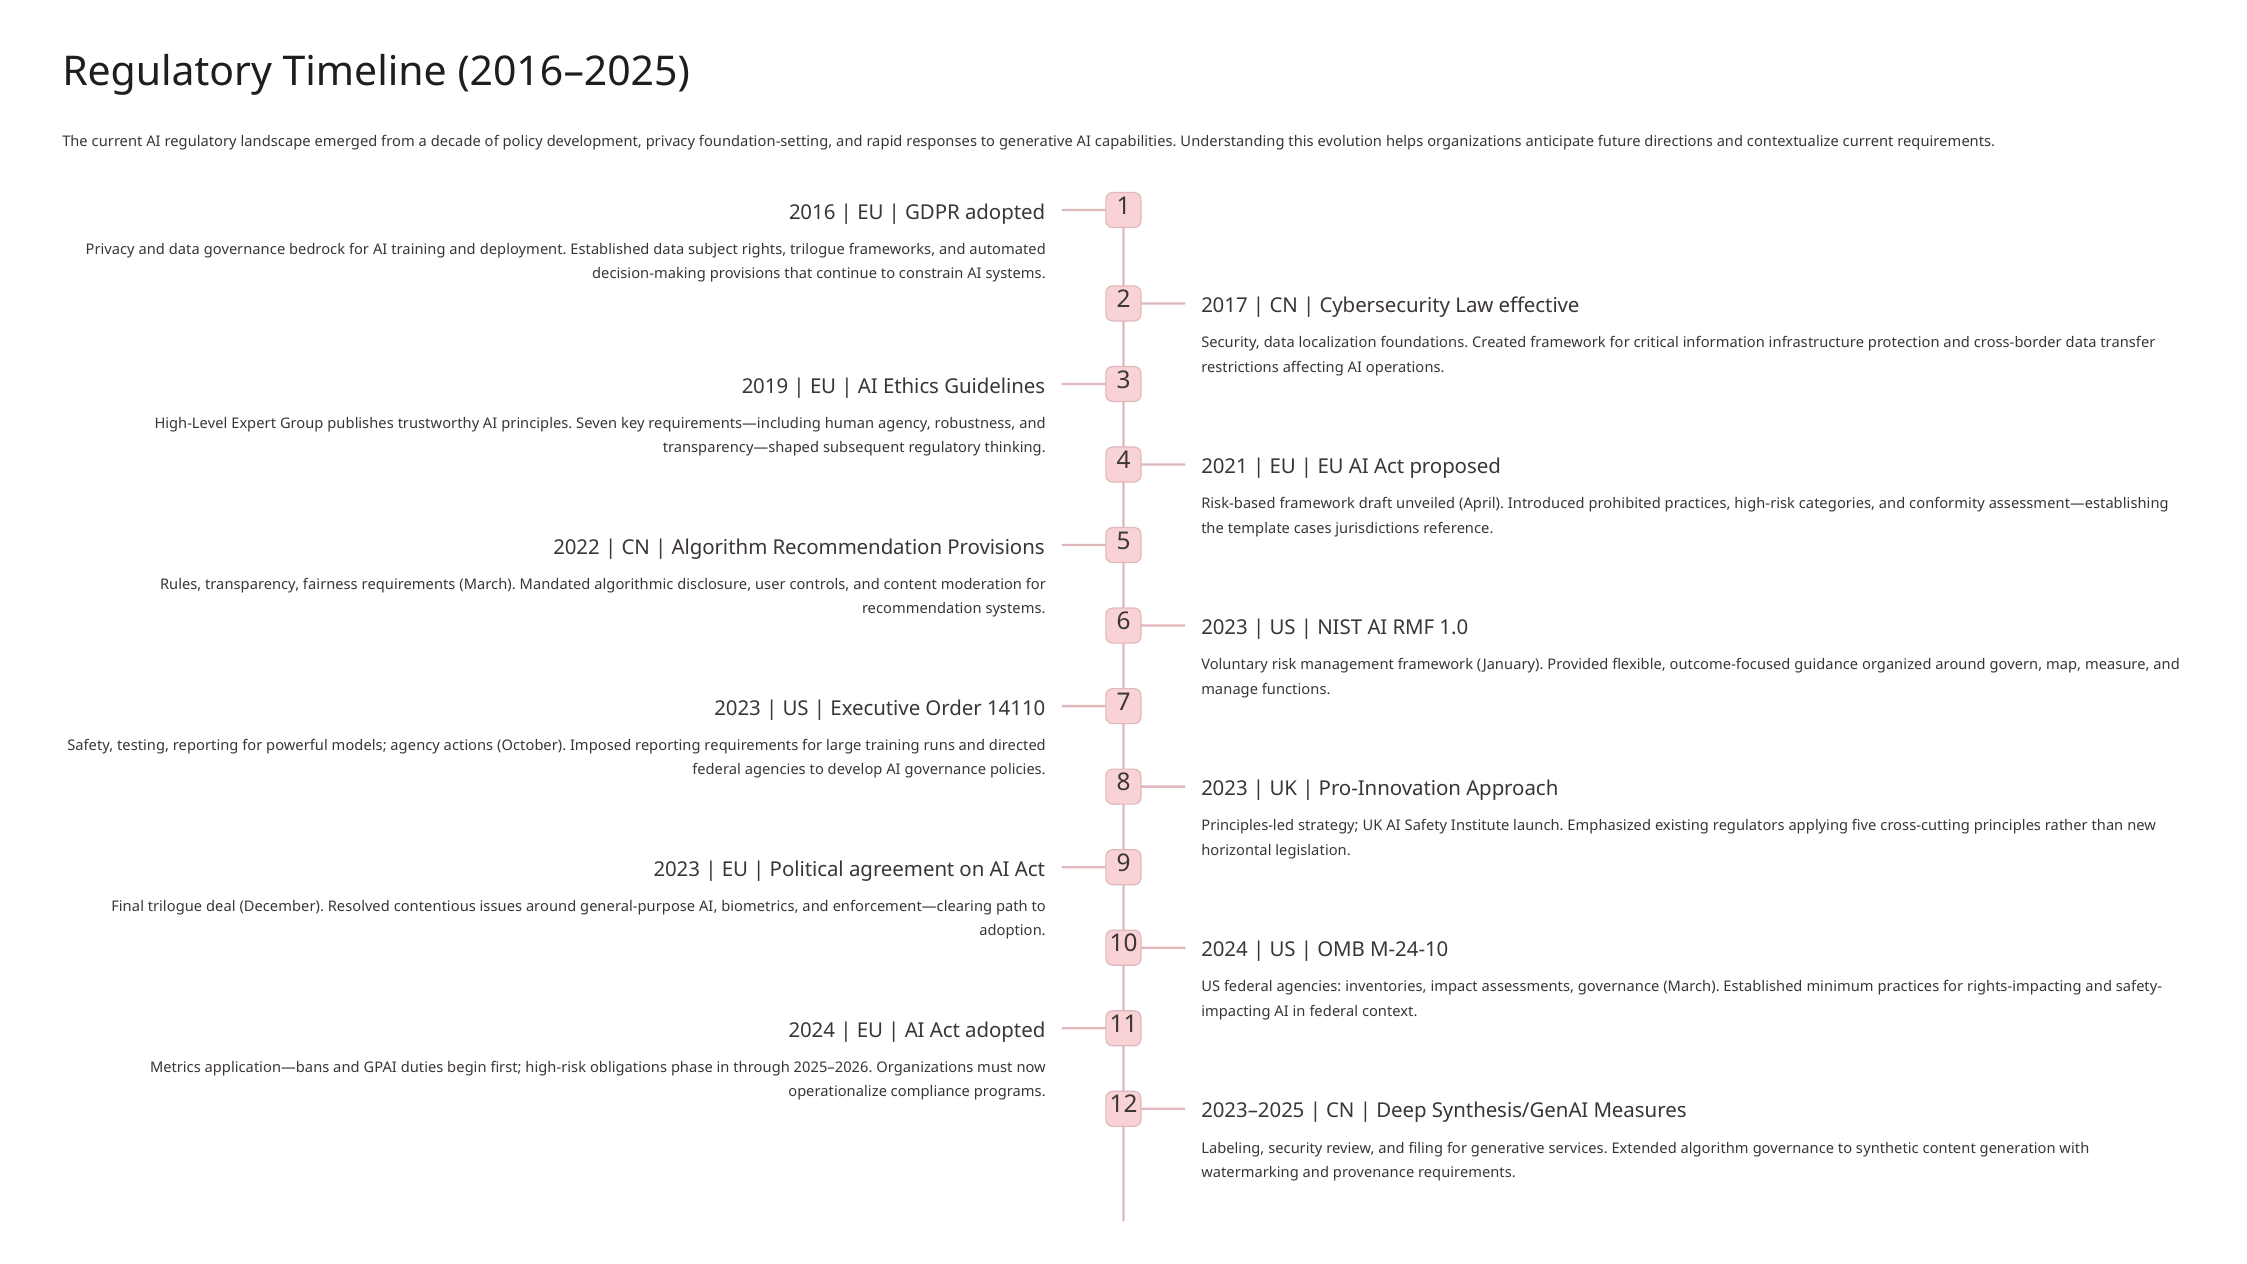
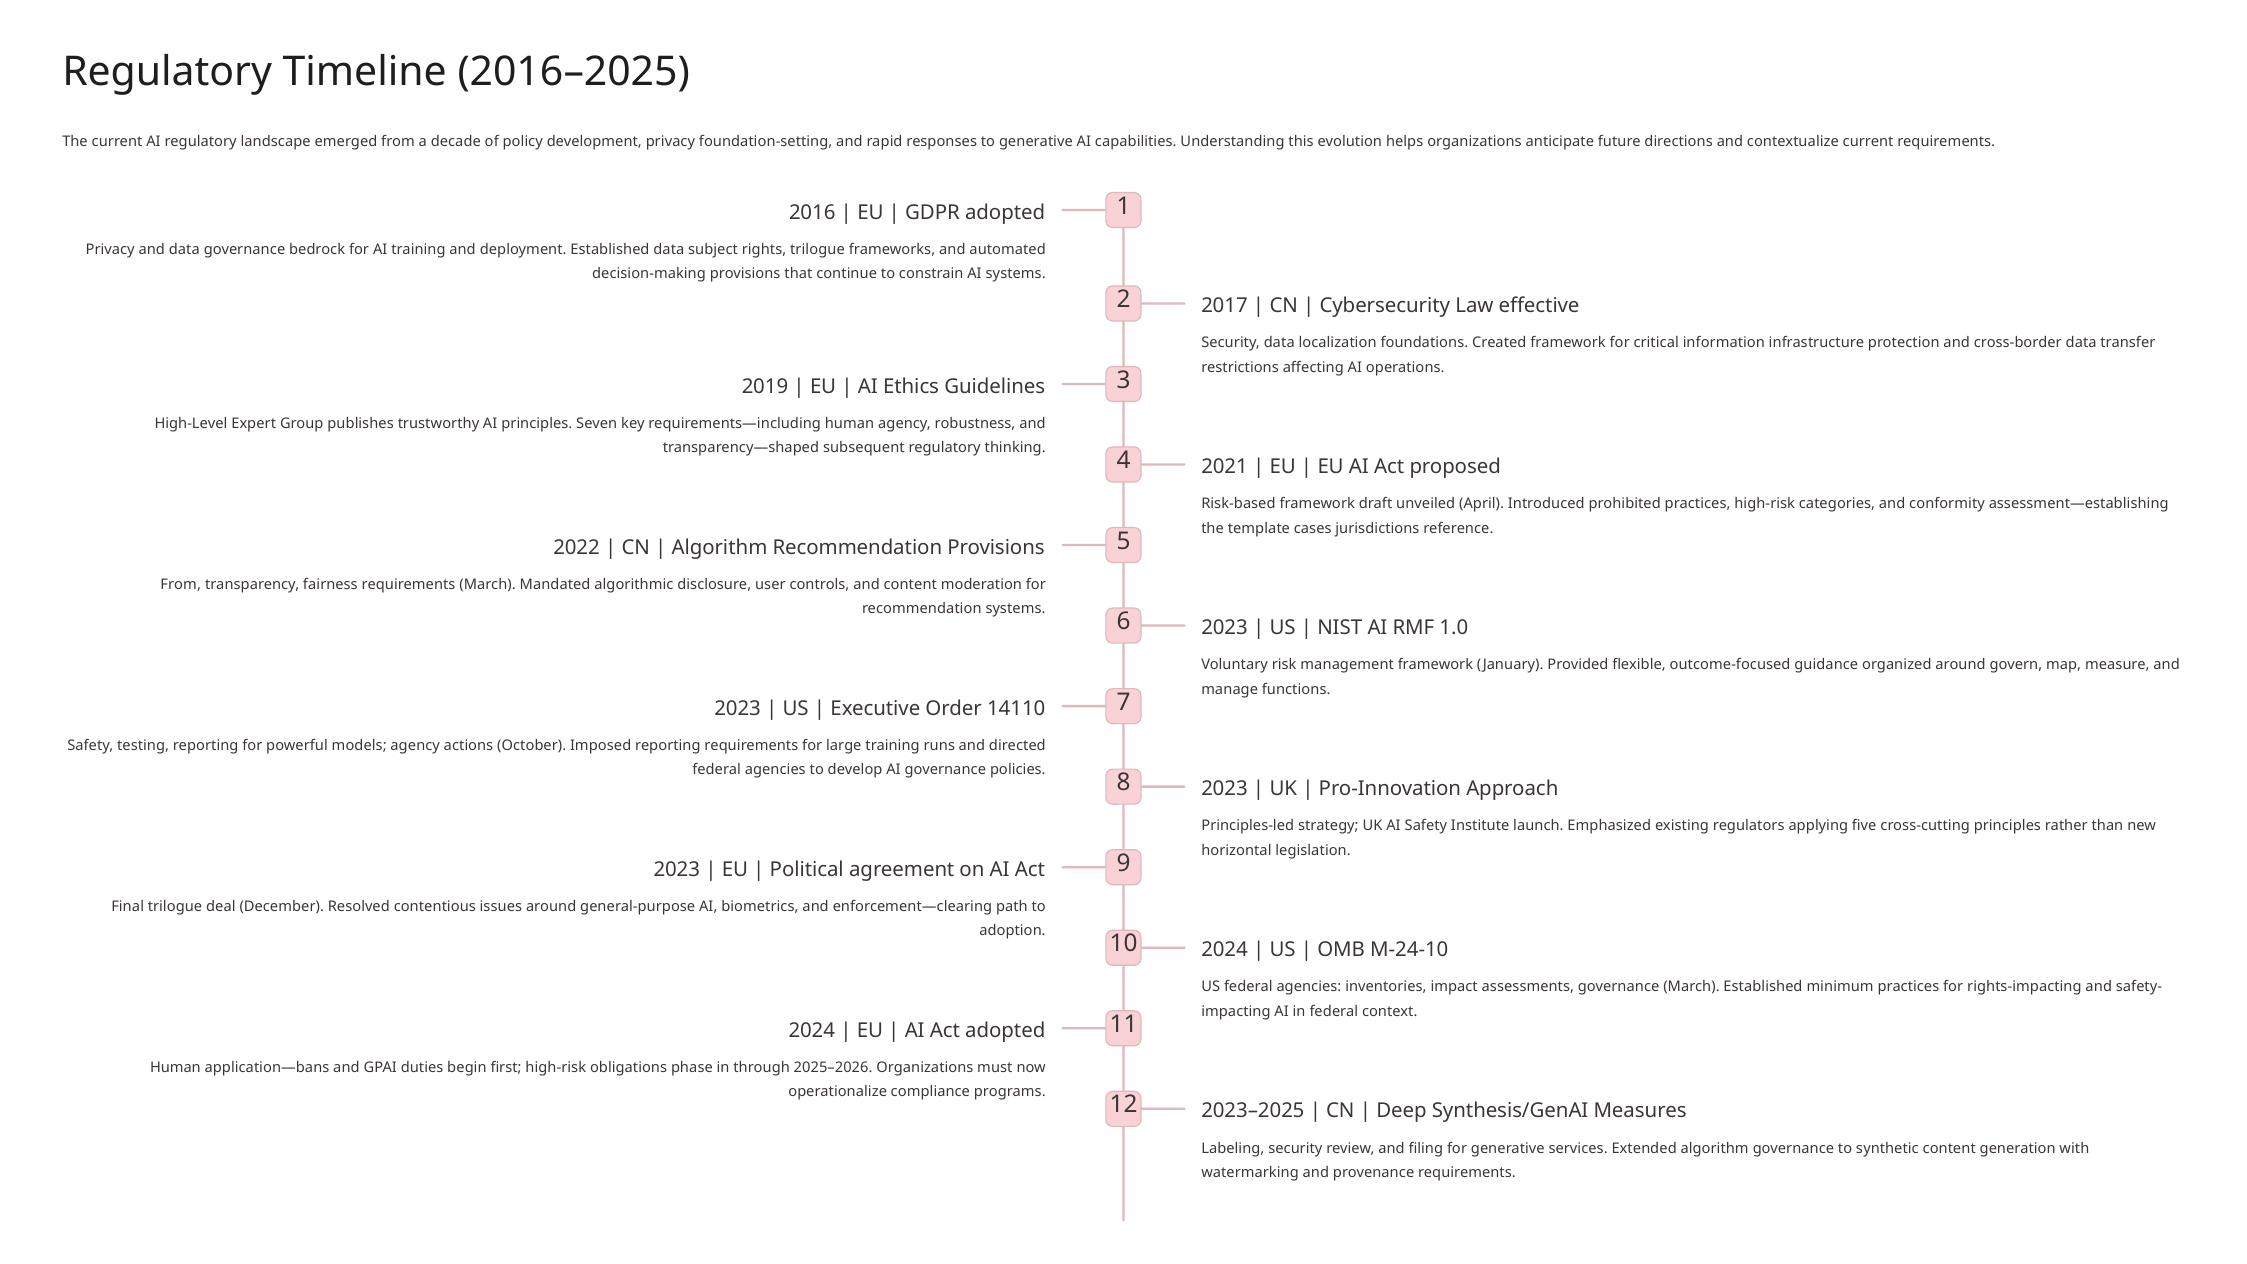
Rules: Rules -> From (181, 584)
Metrics: Metrics -> Human (175, 1068)
